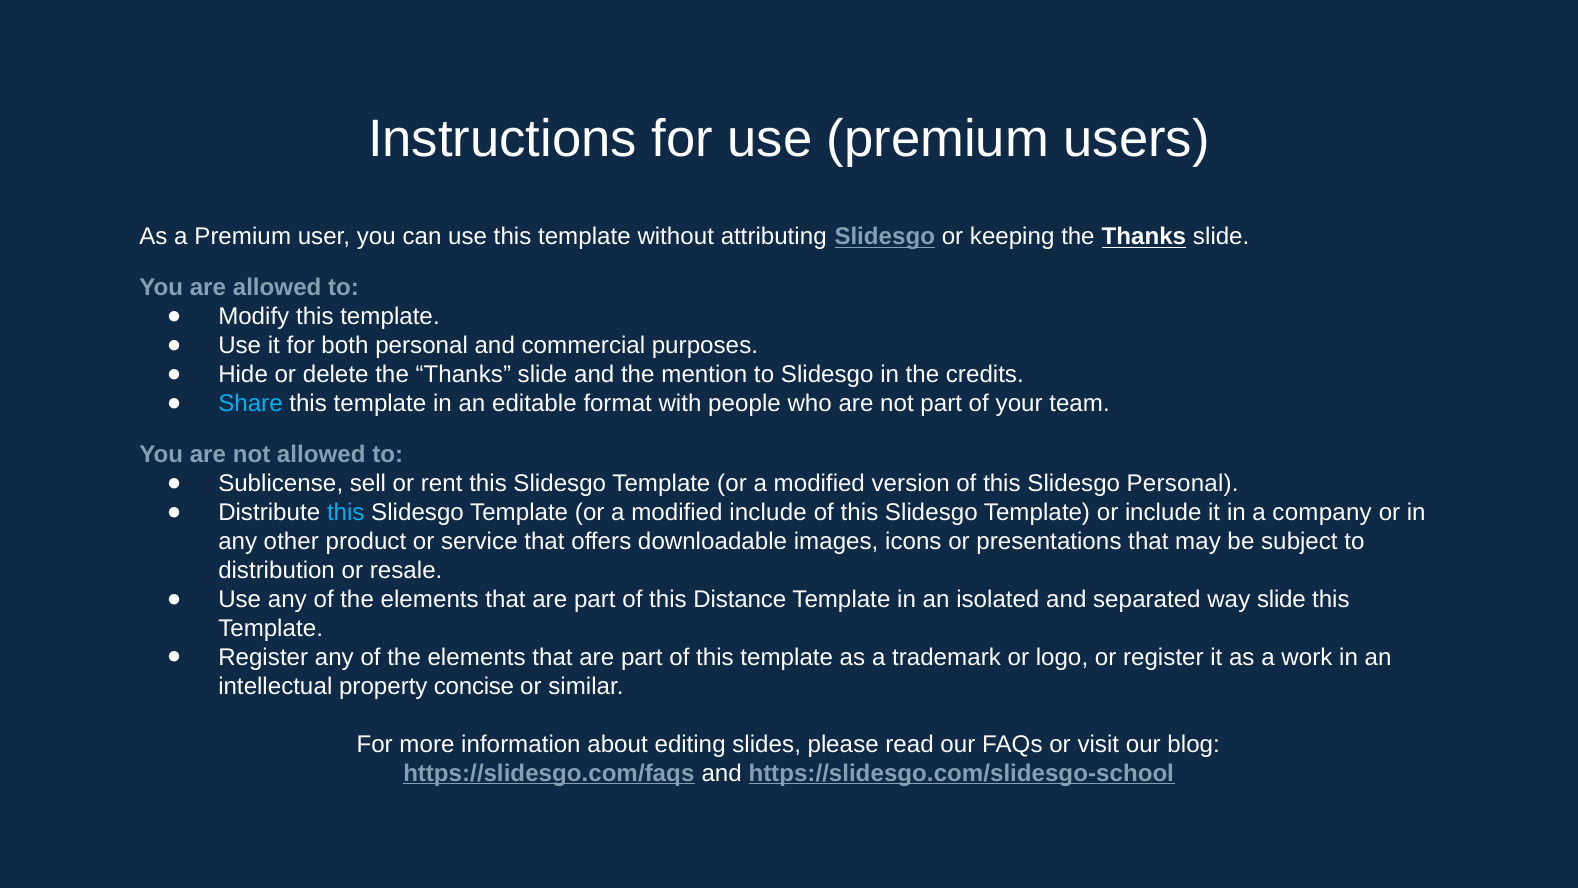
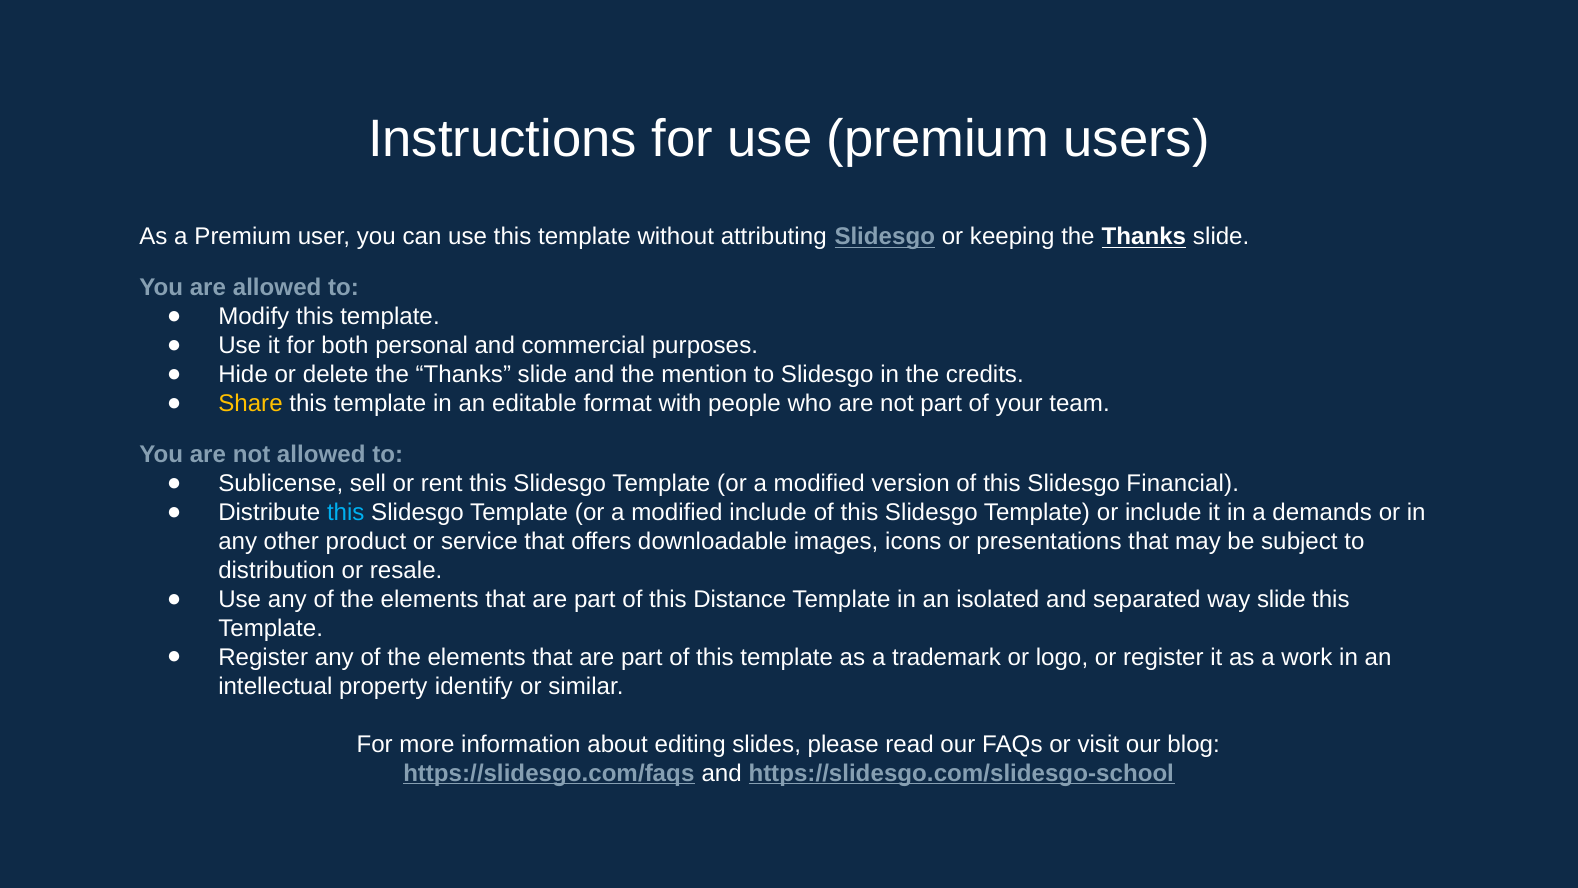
Share colour: light blue -> yellow (250, 404)
Slidesgo Personal: Personal -> Financial (1183, 483)
company: company -> demands (1322, 512)
concise: concise -> identify (474, 686)
